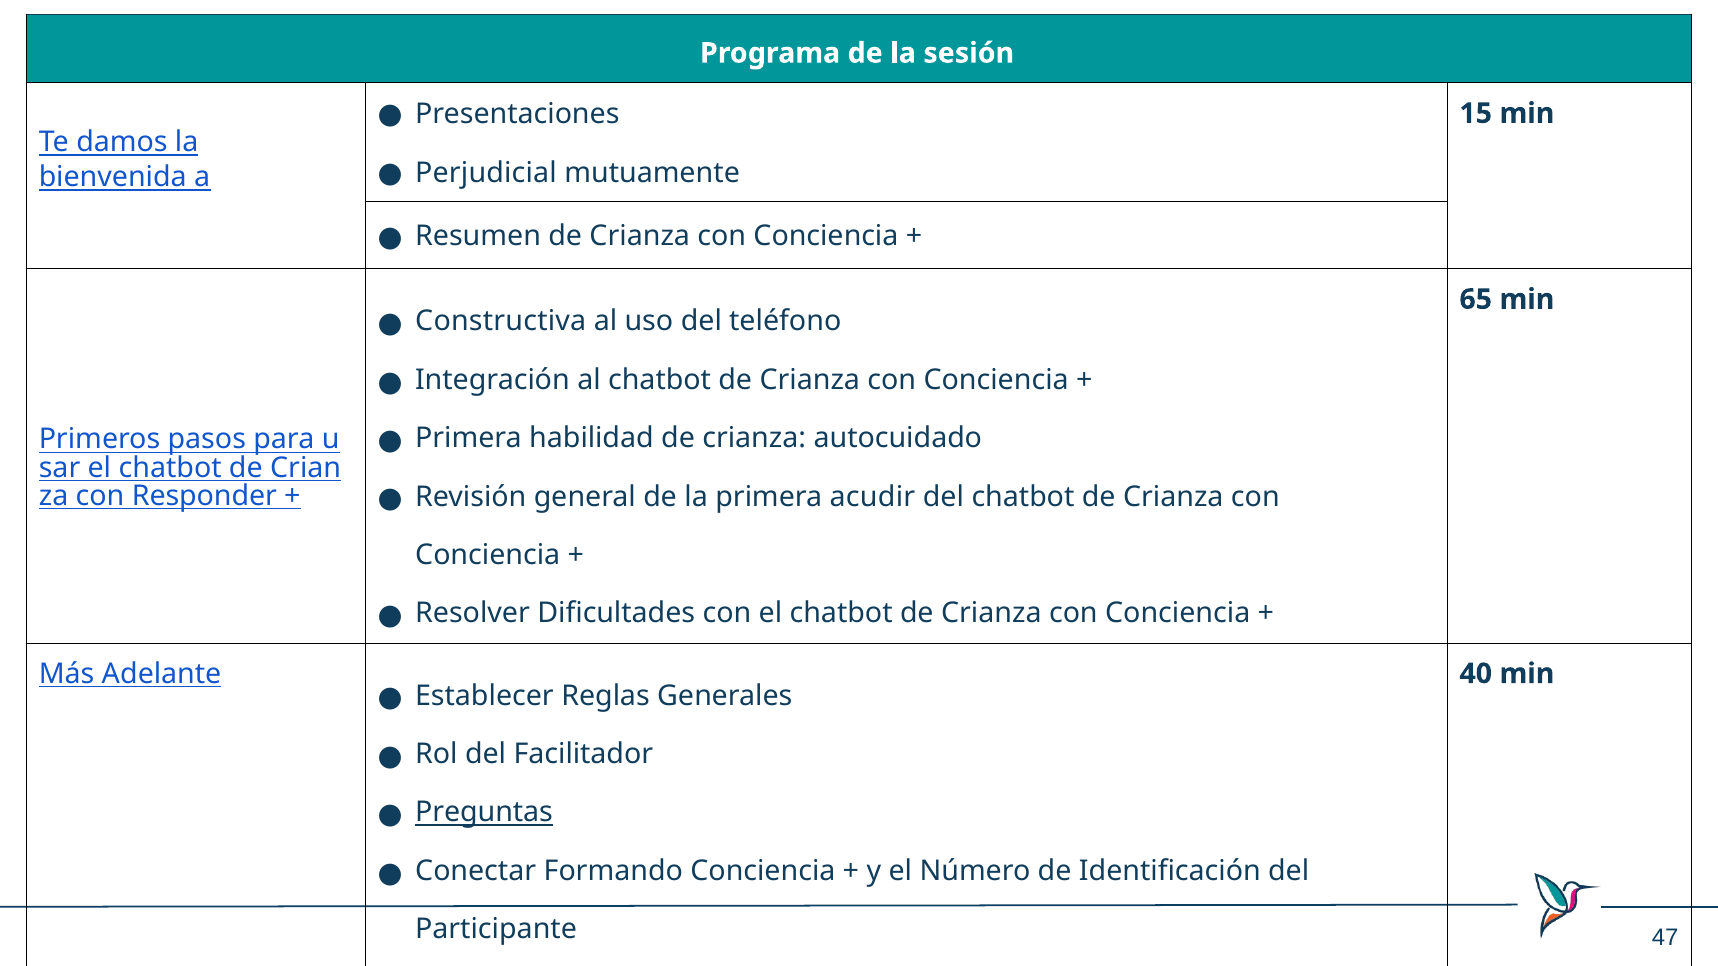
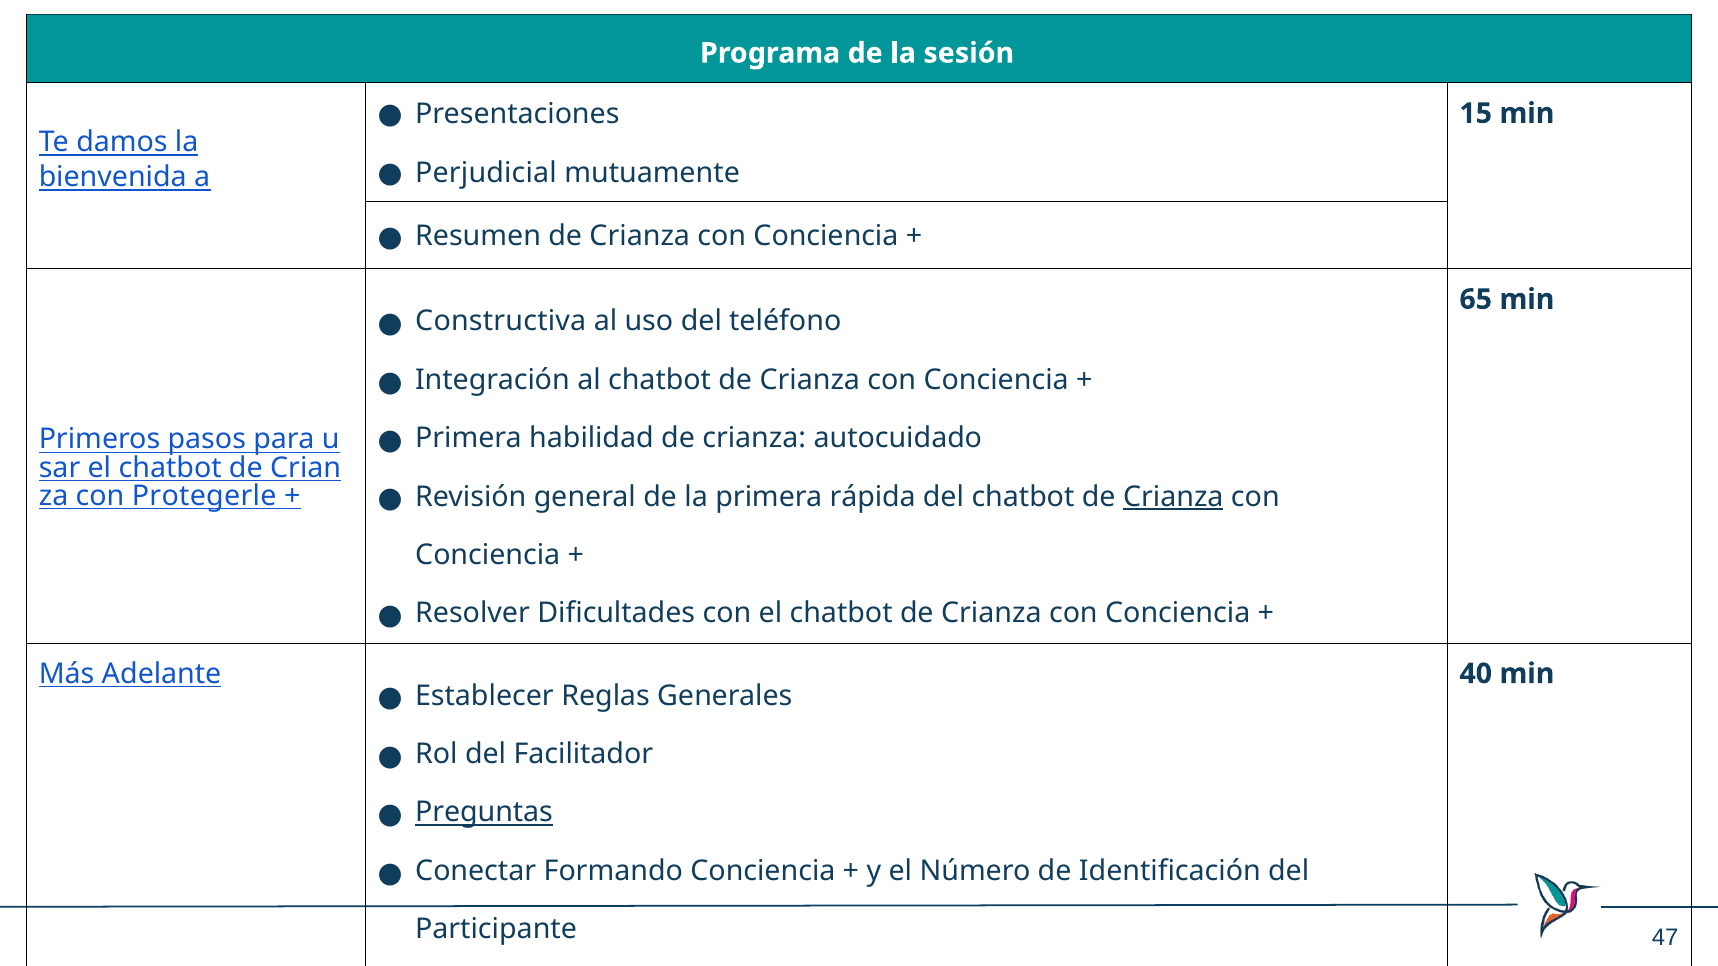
acudir: acudir -> rápida (873, 497)
Crianza underline: none -> present (1173, 497)
Responder: Responder -> Protegerle (204, 496)
